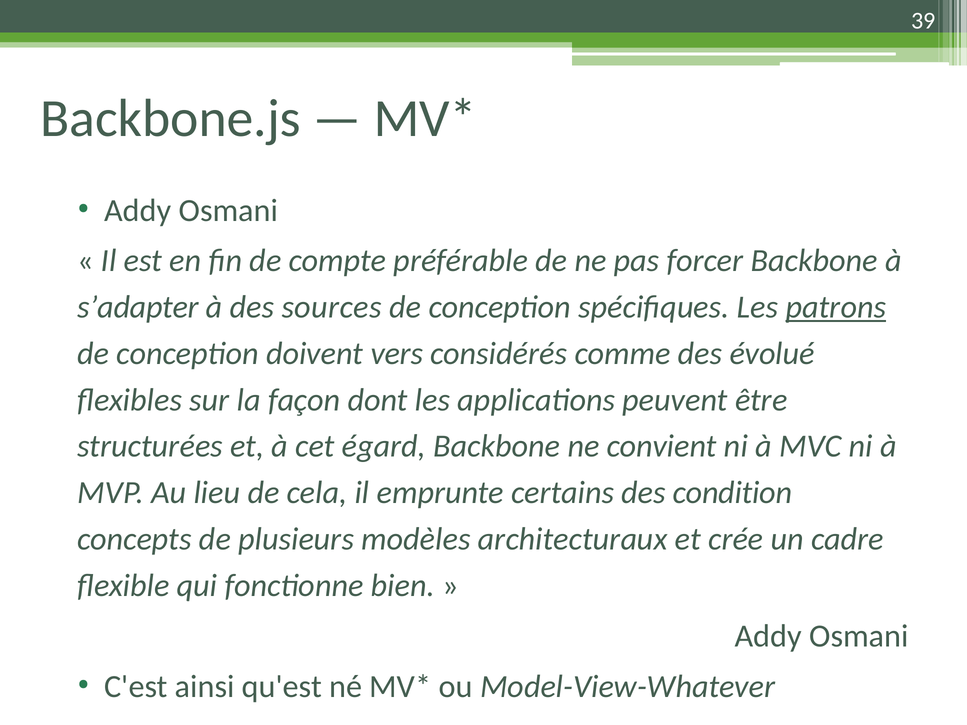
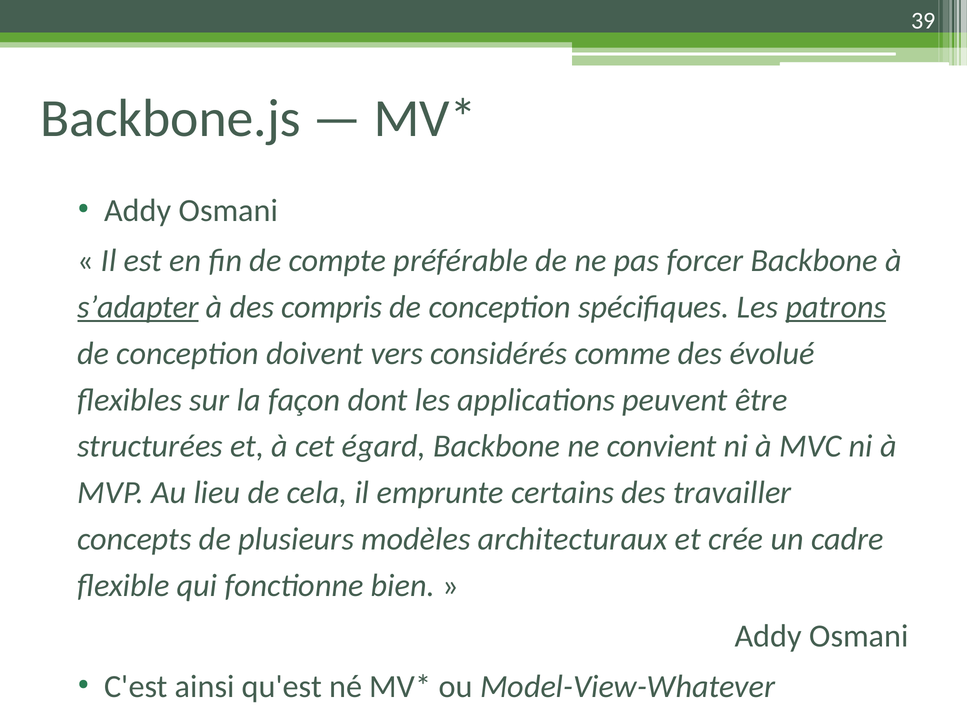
s’adapter underline: none -> present (138, 307)
sources: sources -> compris (332, 307)
condition: condition -> travailler (732, 493)
